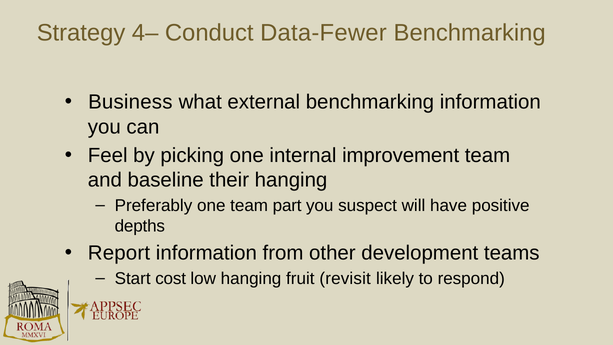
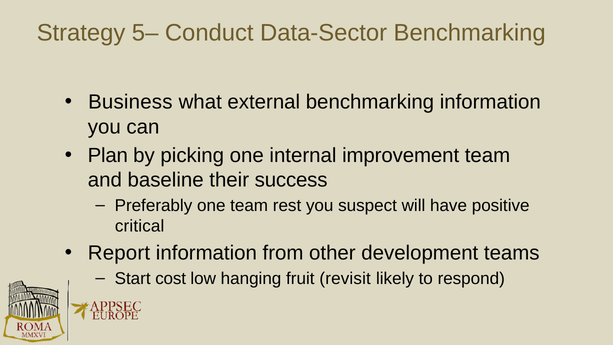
4–: 4– -> 5– (145, 33)
Data-Fewer: Data-Fewer -> Data-Sector (324, 33)
Feel: Feel -> Plan (108, 155)
their hanging: hanging -> success (291, 180)
part: part -> rest (287, 206)
depths: depths -> critical (140, 226)
